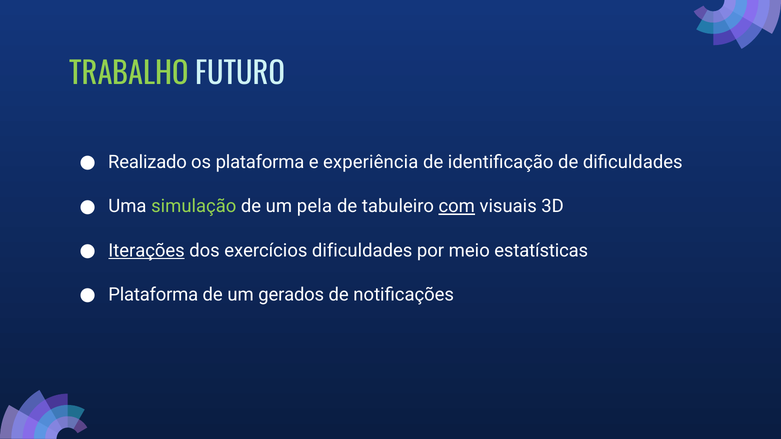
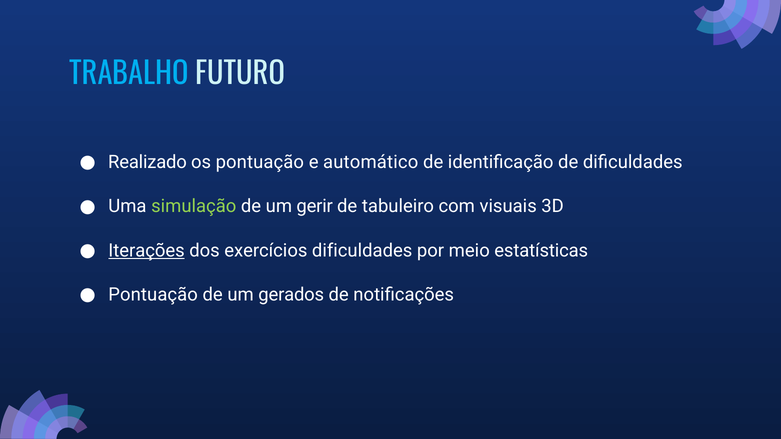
TRABALHO colour: light green -> light blue (129, 74)
os plataforma: plataforma -> pontuação (260, 162)
experiência: experiência -> automático (371, 162)
pela: pela -> gerir (315, 206)
com underline: present -> none (457, 206)
Plataforma: Plataforma -> Pontuação (153, 295)
